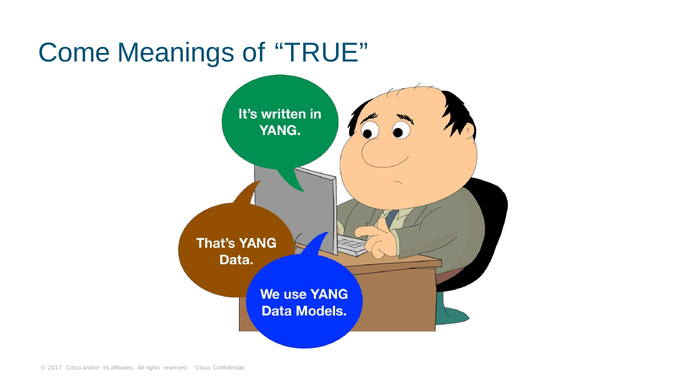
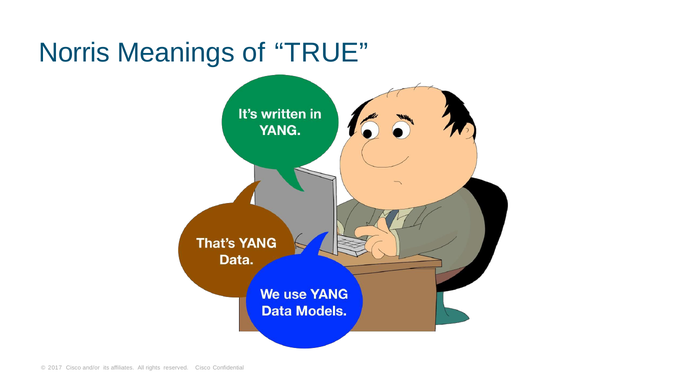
Come: Come -> Norris (74, 53)
